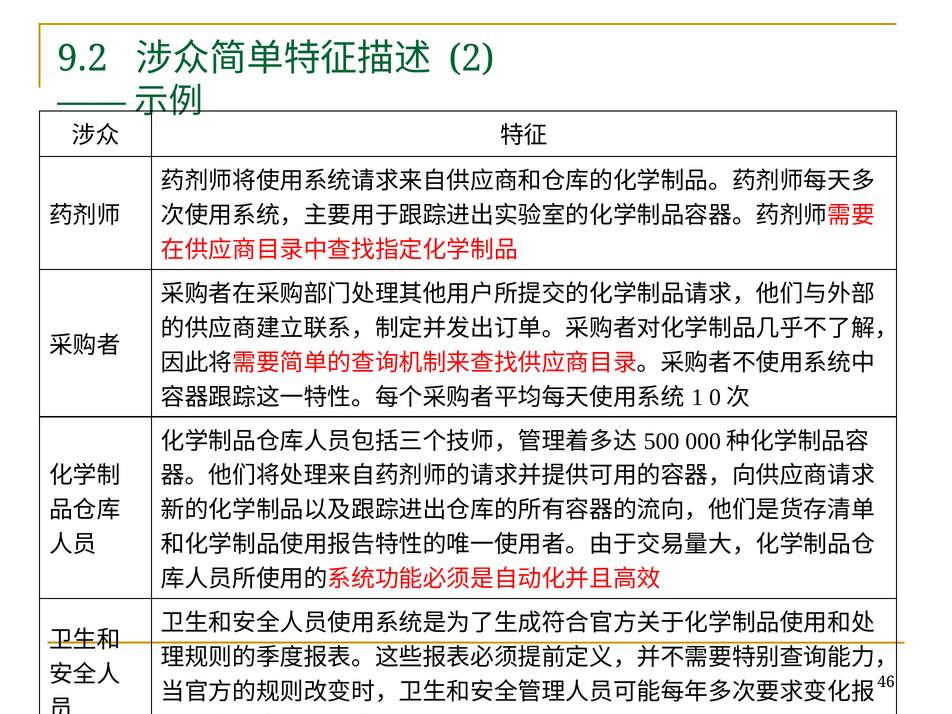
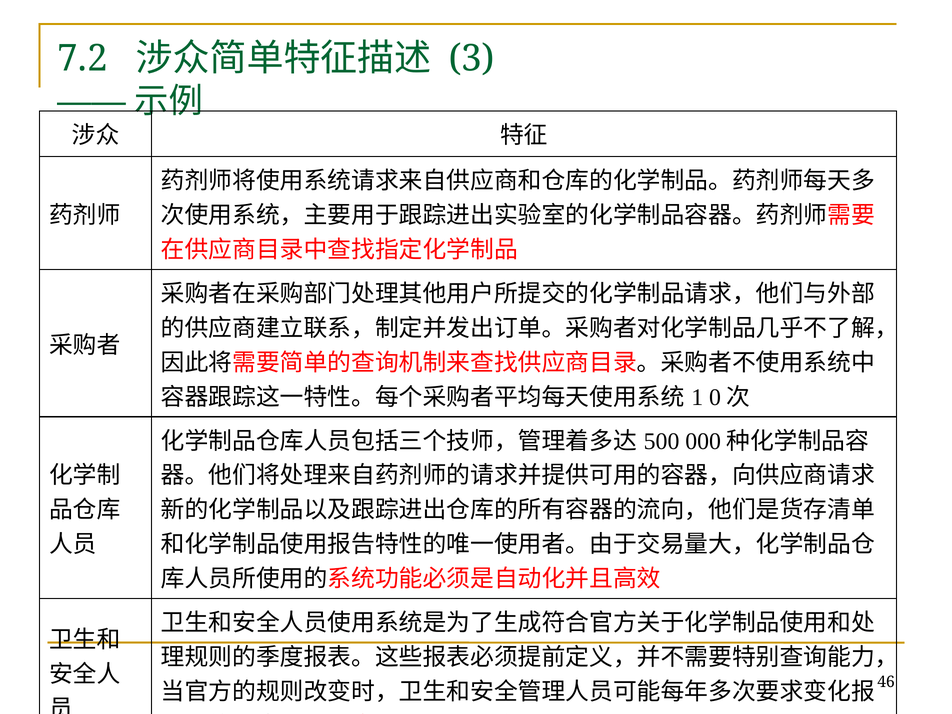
9.2: 9.2 -> 7.2 (82, 59)
2: 2 -> 3 (472, 59)
